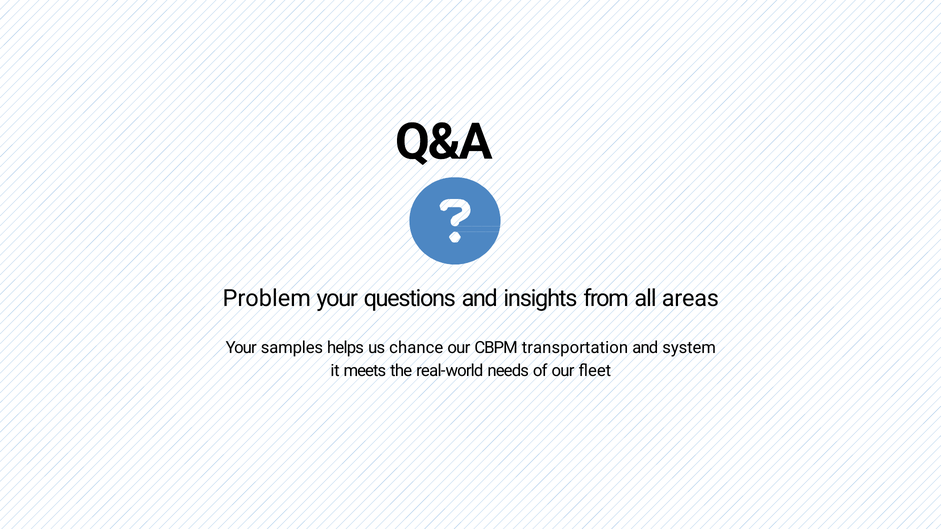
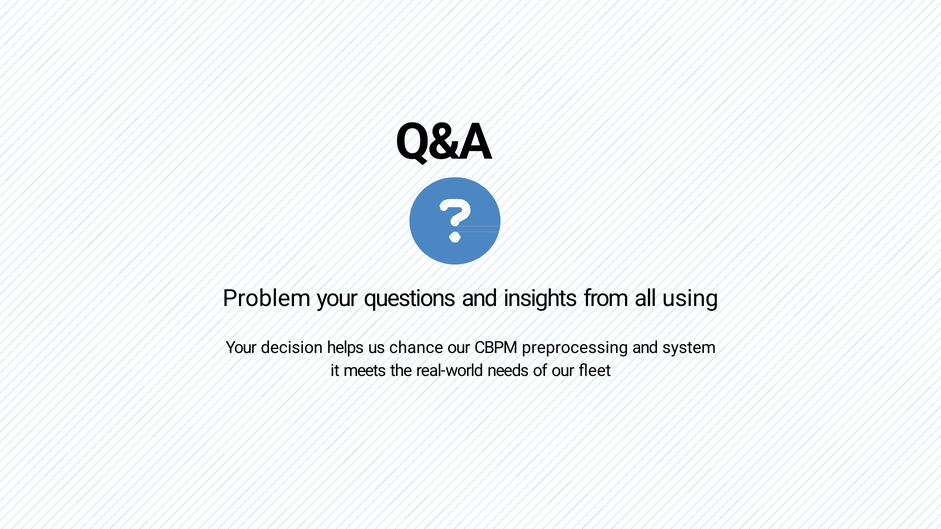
areas: areas -> using (690, 299)
samples: samples -> decision (292, 348)
transportation: transportation -> preprocessing (575, 348)
